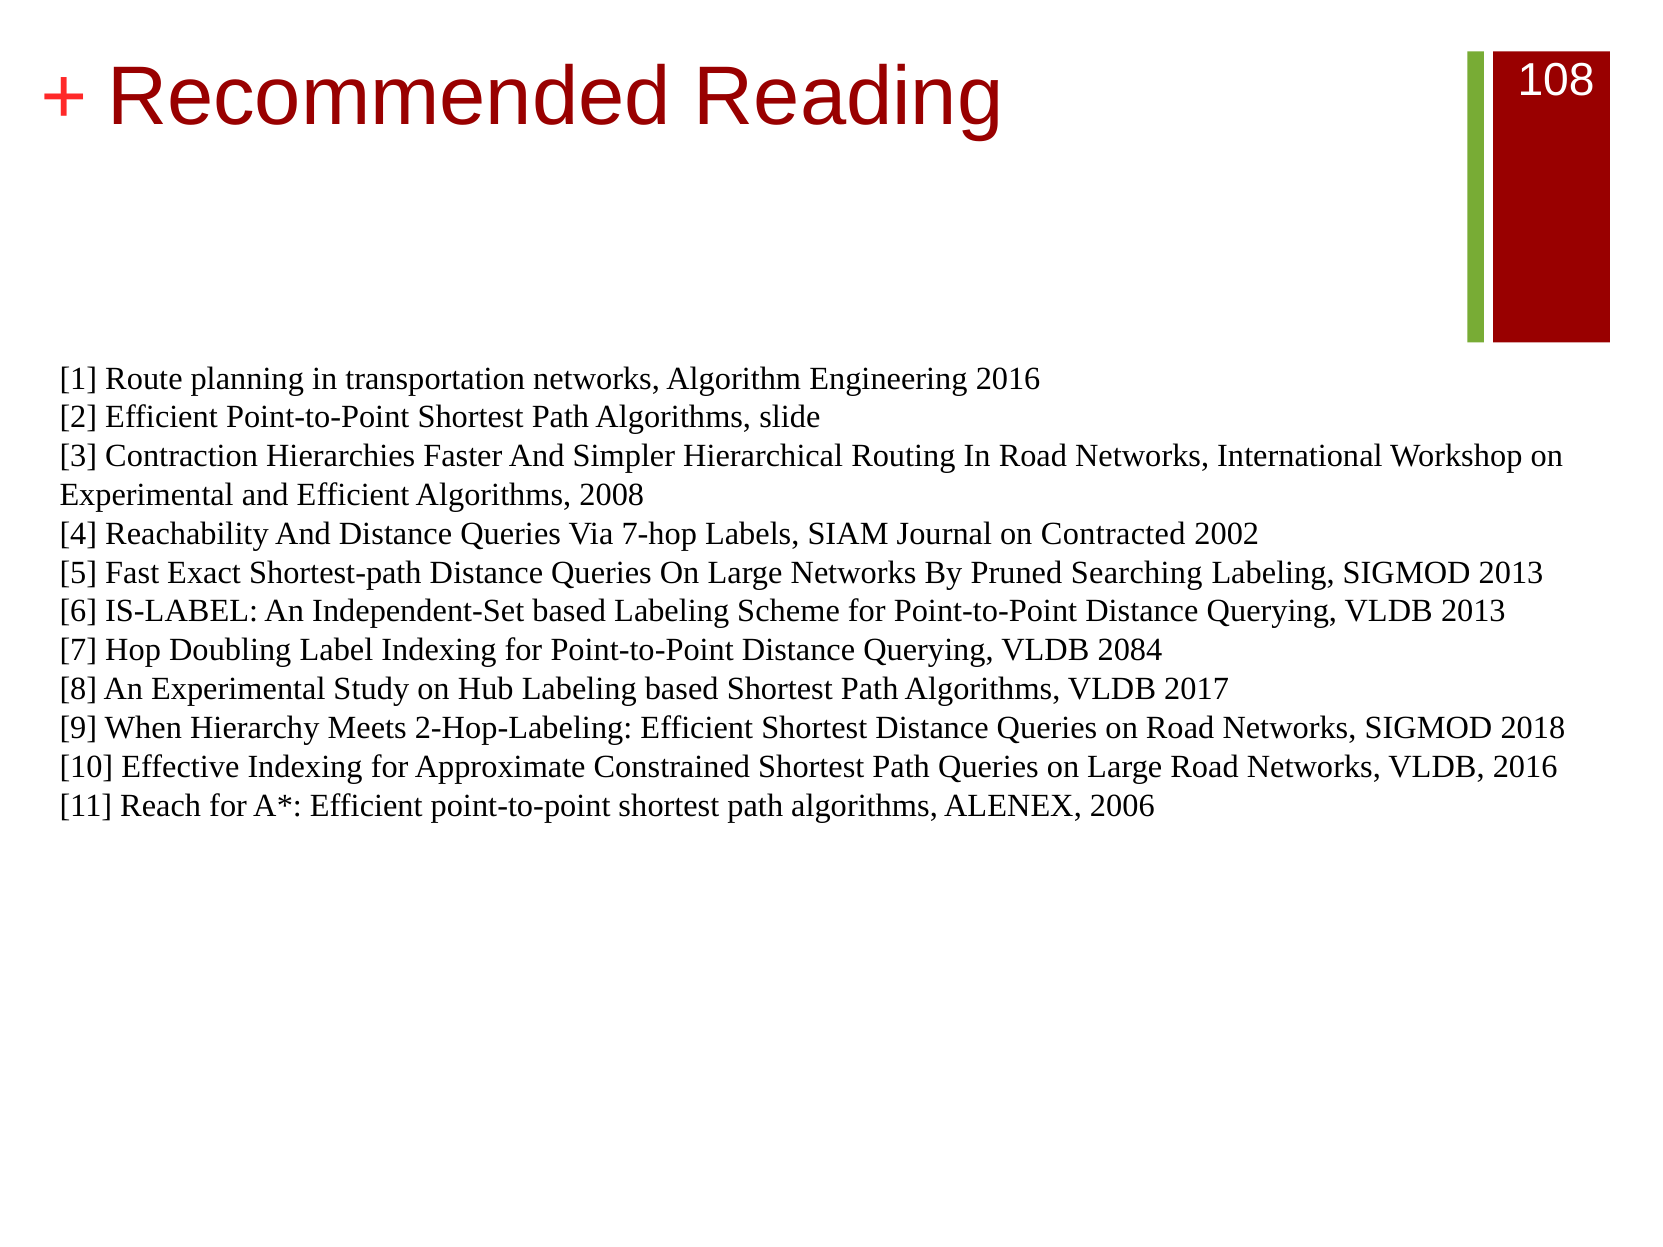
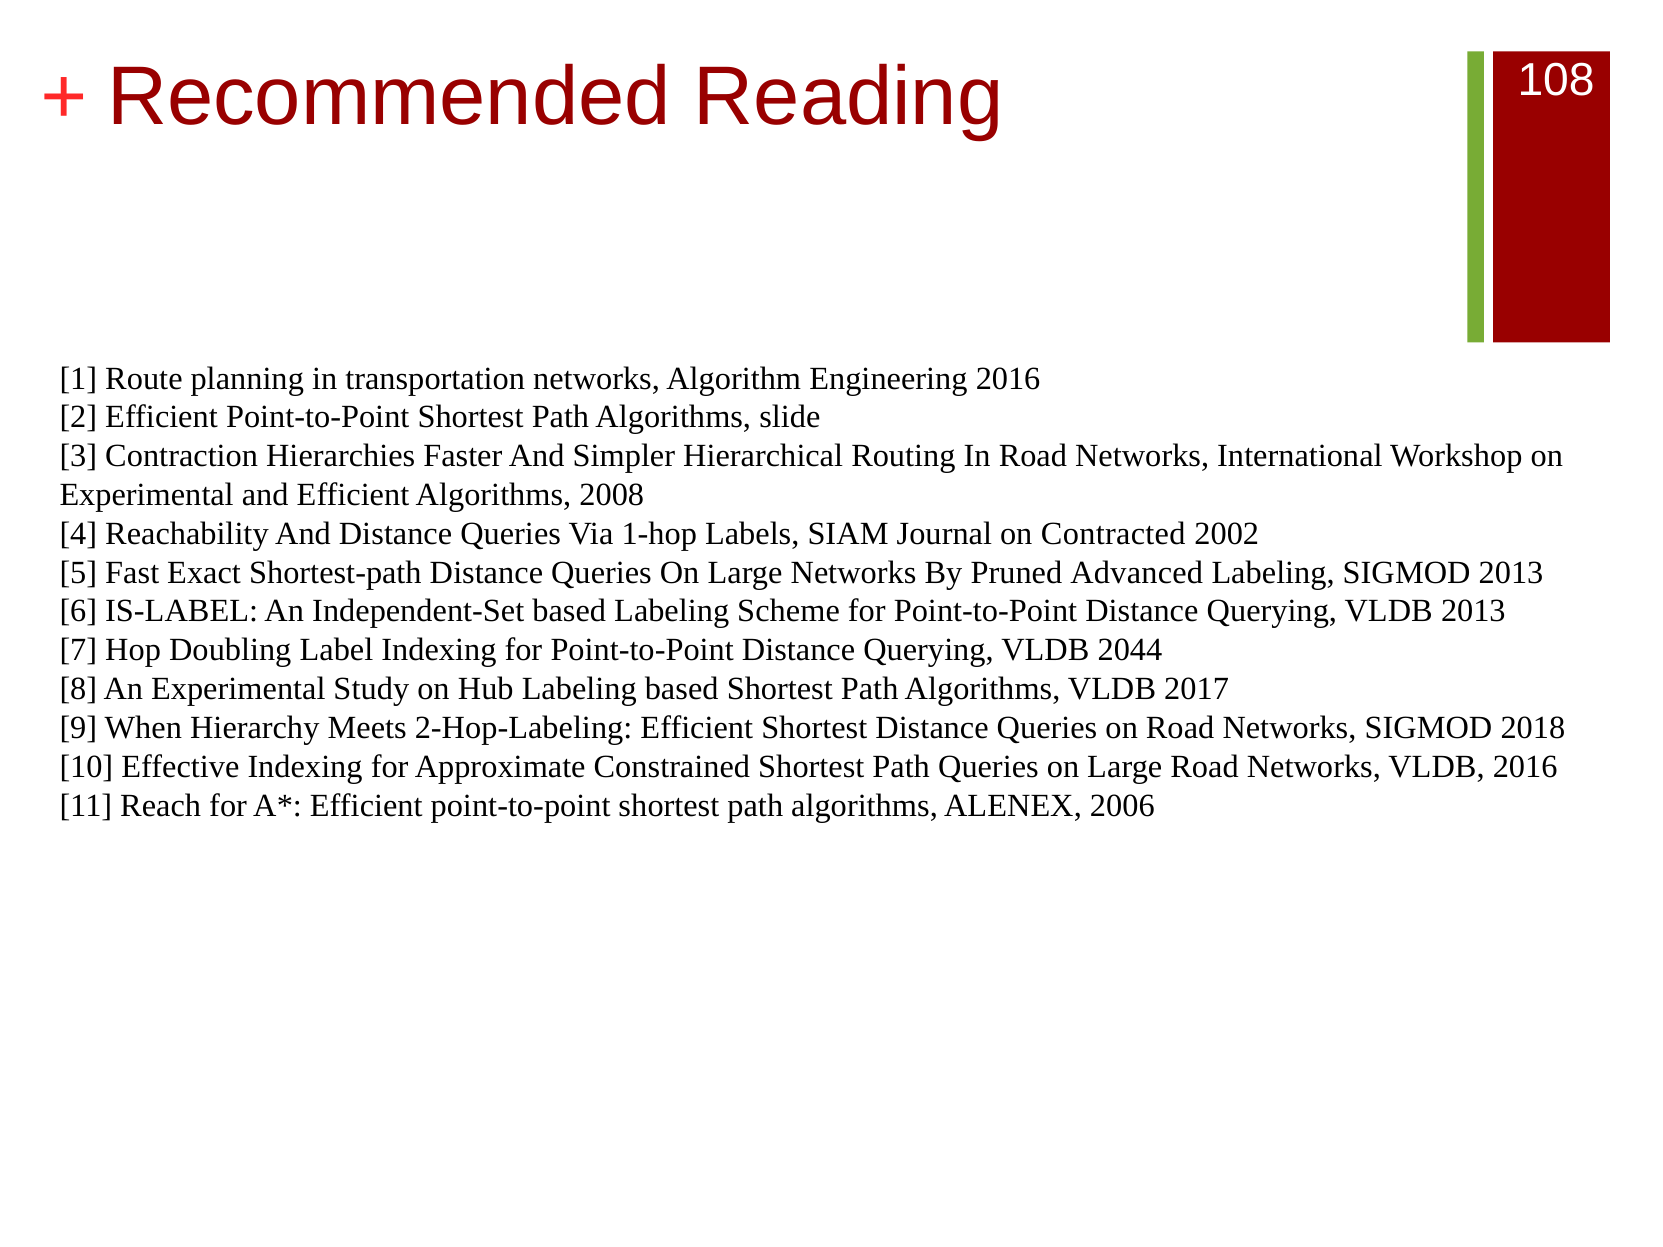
7-hop: 7-hop -> 1-hop (659, 534)
Searching: Searching -> Advanced (1137, 573)
2084: 2084 -> 2044 (1130, 650)
